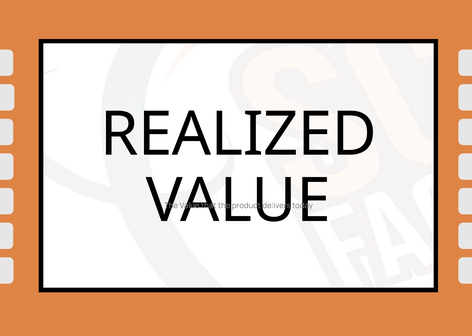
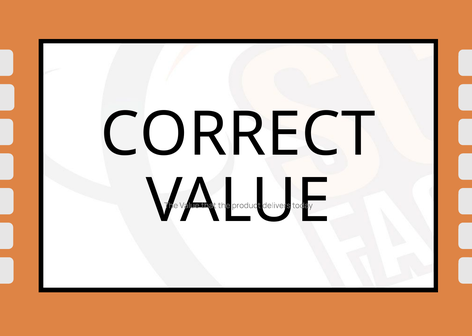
REALIZED: REALIZED -> CORRECT (238, 135)
